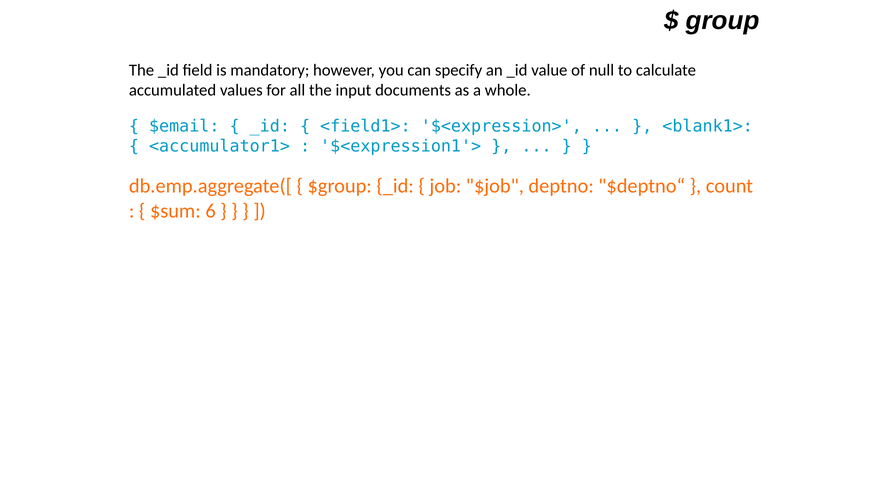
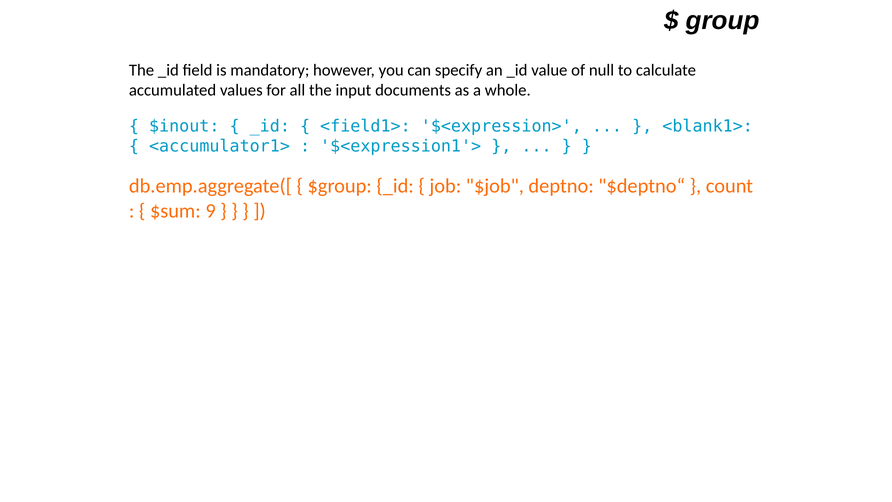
$email: $email -> $inout (184, 126)
6: 6 -> 9 (211, 211)
